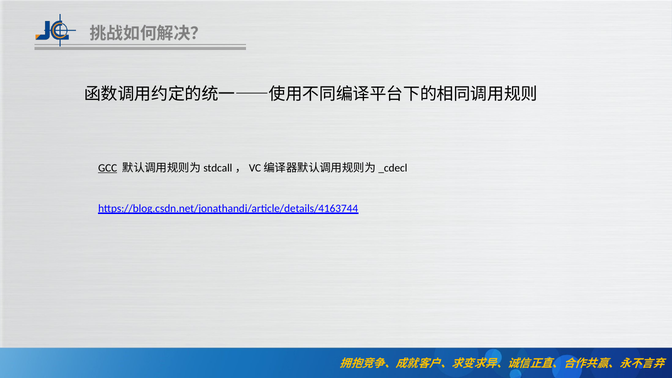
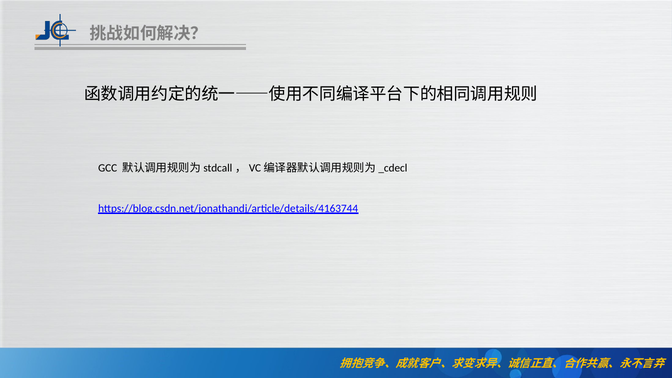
GCC underline: present -> none (108, 168)
